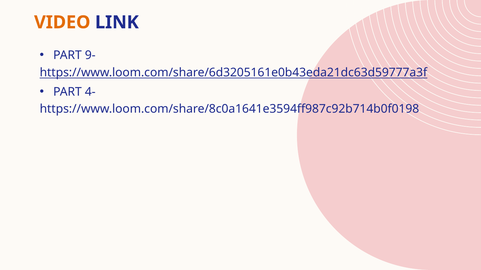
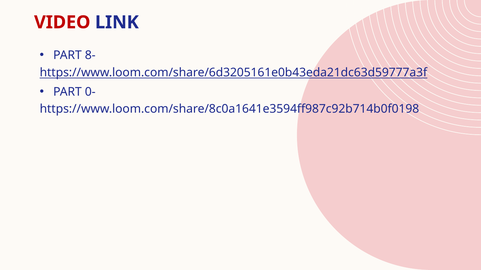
VIDEO colour: orange -> red (62, 22)
9-: 9- -> 8- (90, 55)
4-: 4- -> 0- (90, 92)
